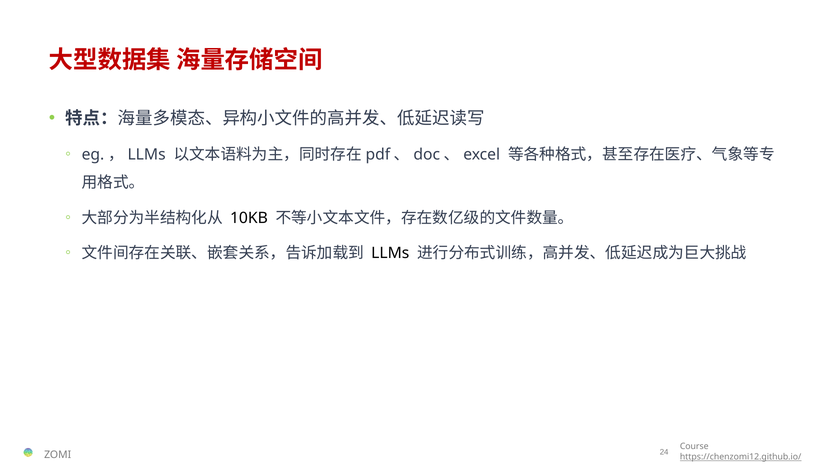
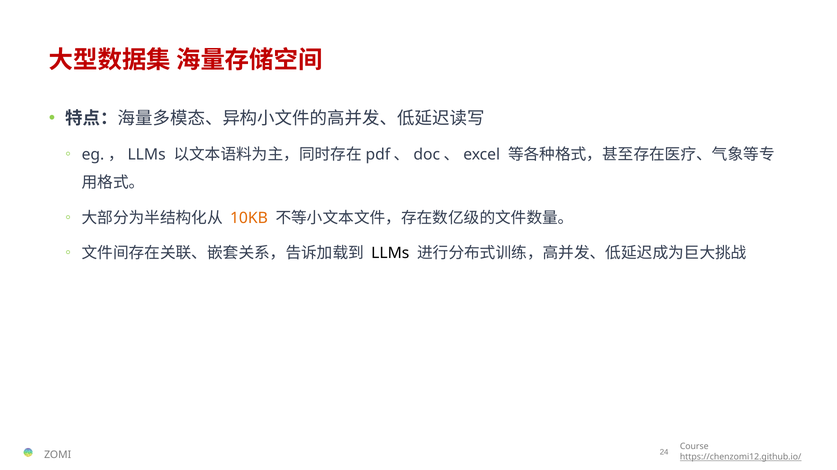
10KB colour: black -> orange (249, 218)
